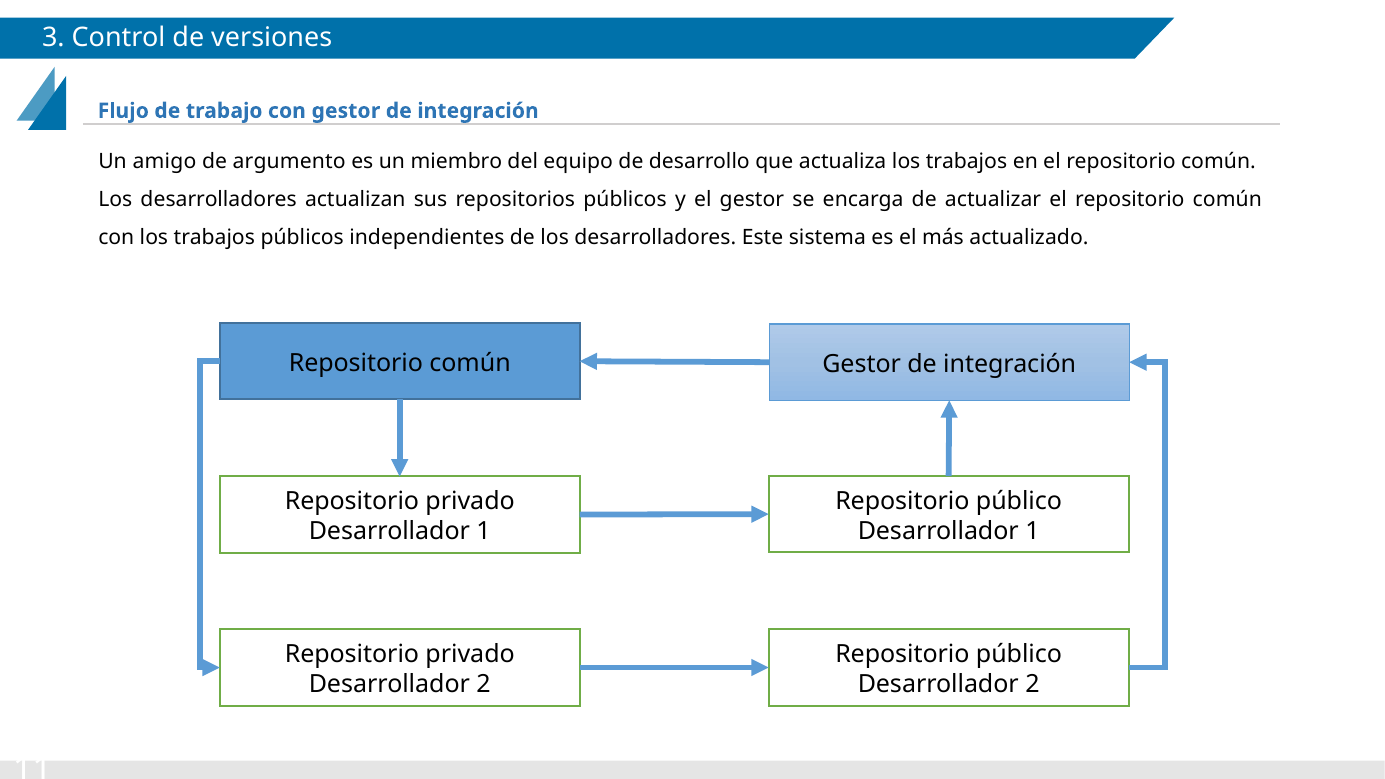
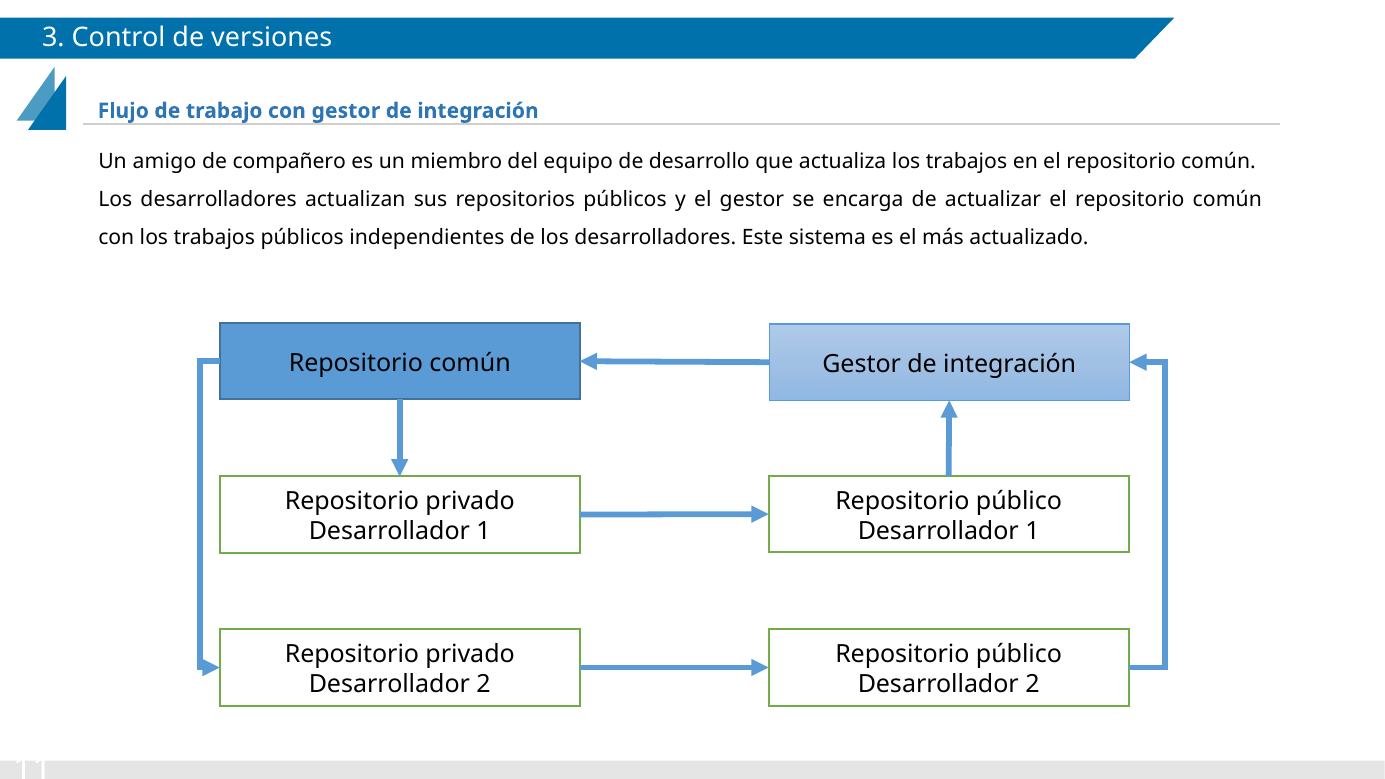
argumento: argumento -> compañero (289, 162)
